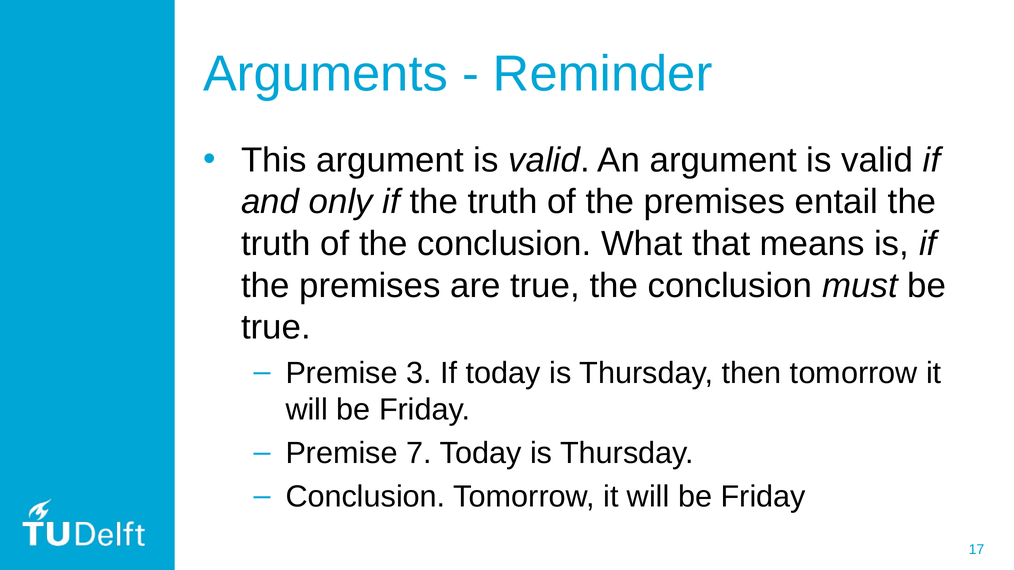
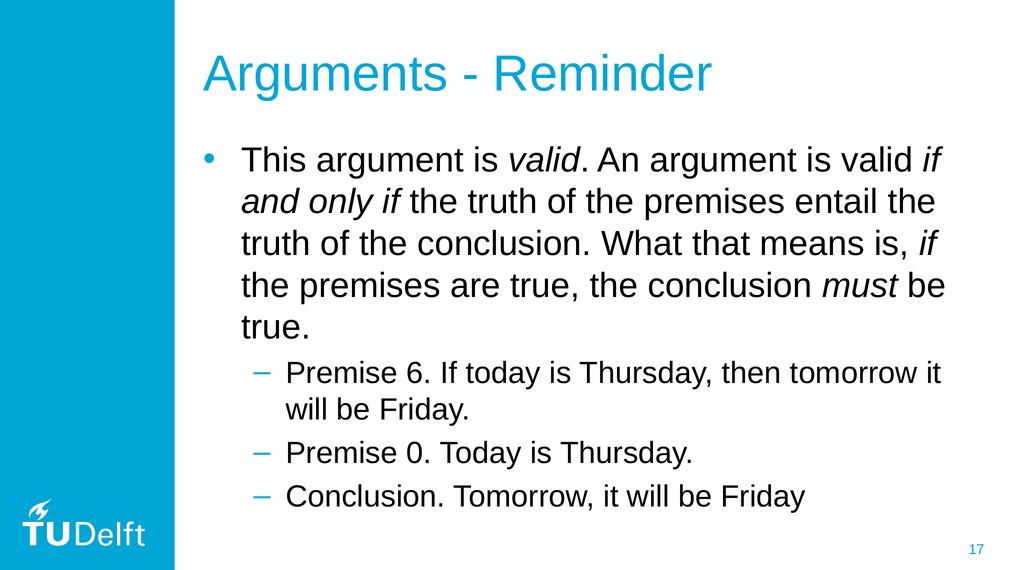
3: 3 -> 6 (419, 373)
7: 7 -> 0 (419, 454)
